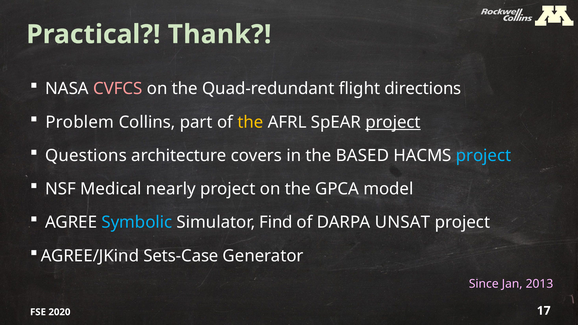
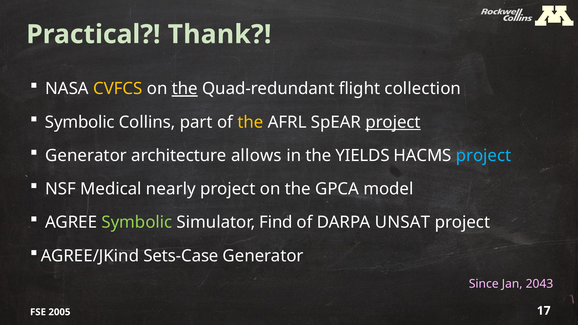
CVFCS colour: pink -> yellow (118, 89)
the underline: none -> present (185, 89)
directions: directions -> collection (423, 89)
Problem: Problem -> Symbolic (80, 122)
Questions: Questions -> Generator (86, 156)
covers: covers -> allows (256, 156)
BASED: BASED -> YIELDS (363, 156)
Symbolic colour: light blue -> light green (137, 223)
2013: 2013 -> 2043 (539, 284)
2020: 2020 -> 2005 (59, 312)
